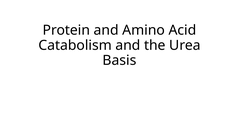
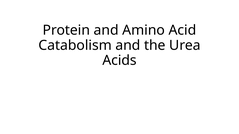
Basis: Basis -> Acids (120, 60)
